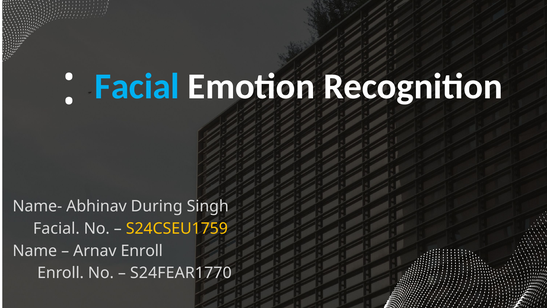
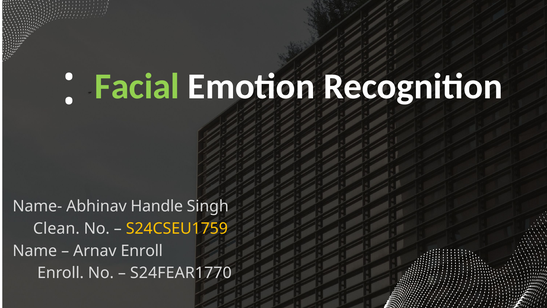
Facial colour: light blue -> light green (137, 86)
During: During -> Handle (157, 206)
Facial: Facial -> Clean (56, 228)
